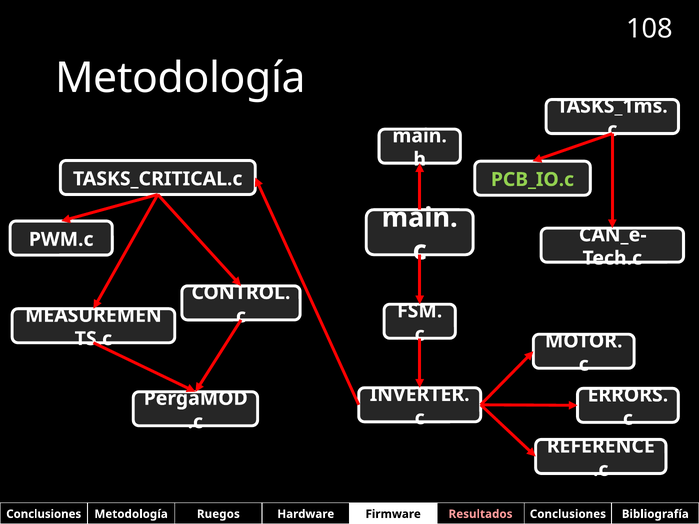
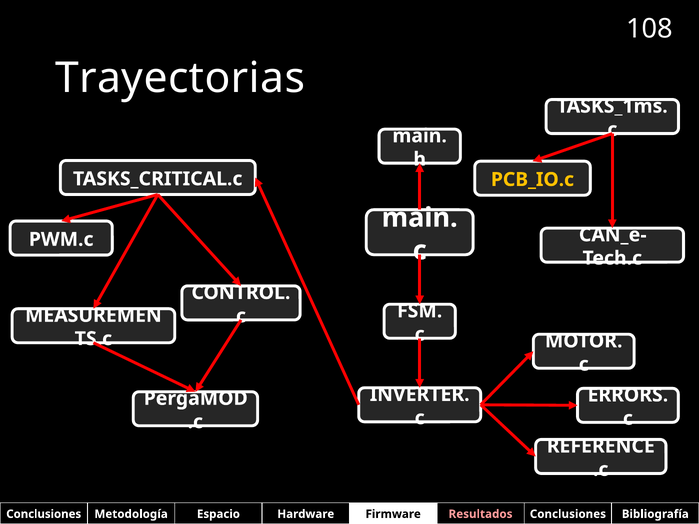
Metodología: Metodología -> Trayectorias (180, 78)
PCB_IO.c colour: light green -> yellow (532, 180)
Ruegos: Ruegos -> Espacio (218, 514)
